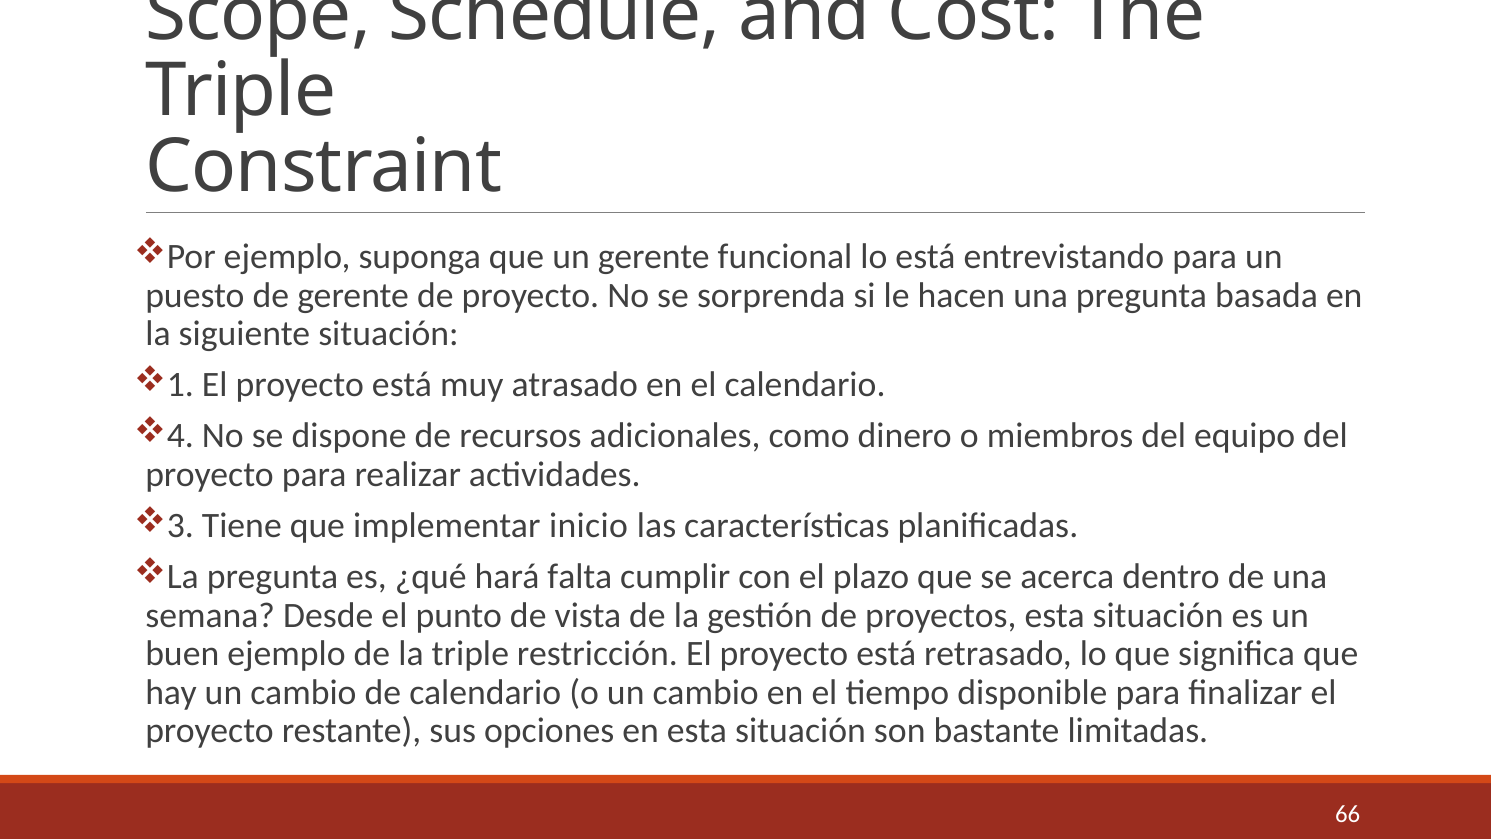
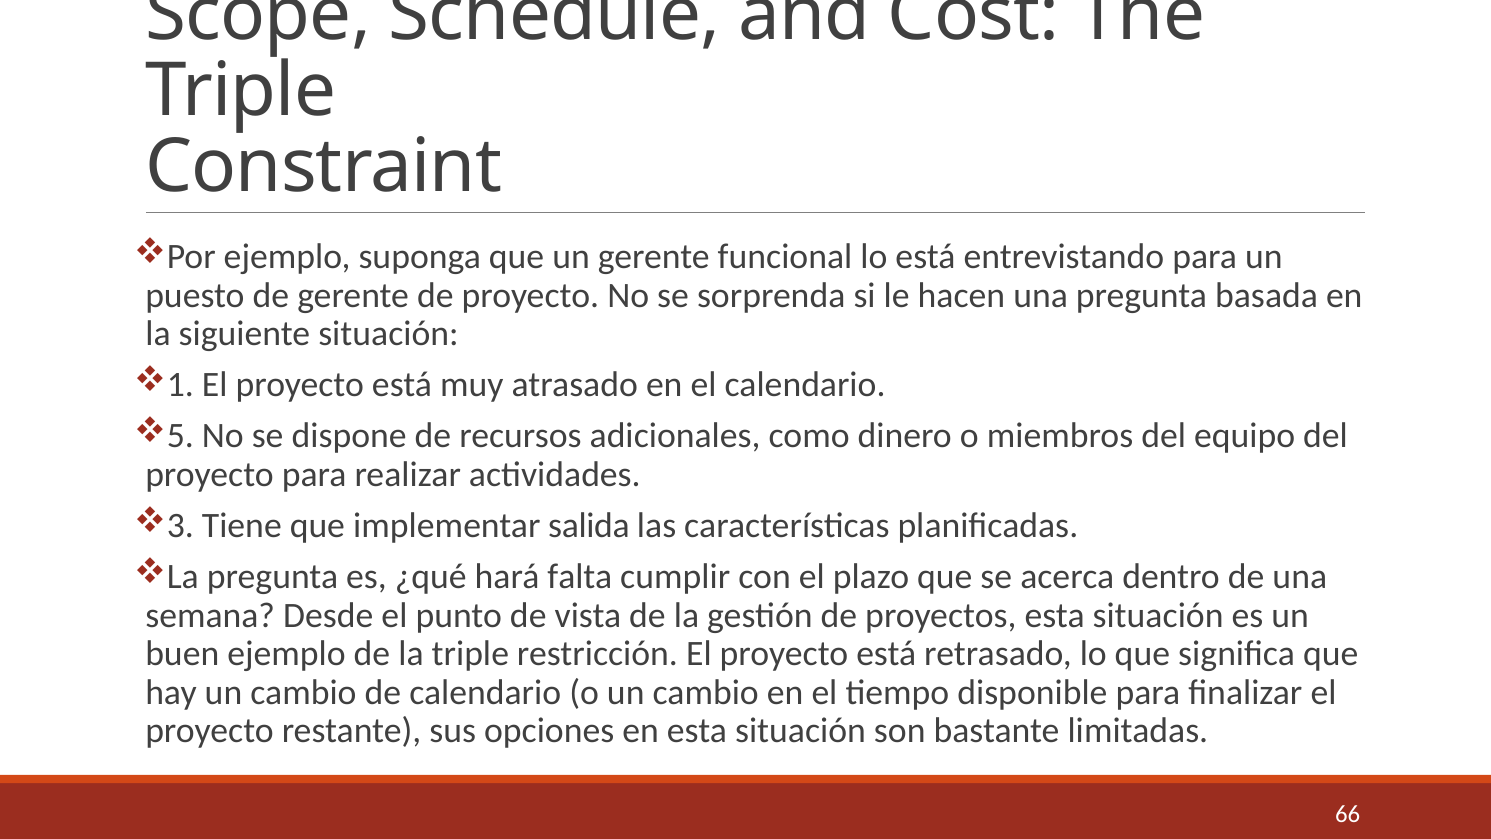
4: 4 -> 5 (180, 436)
inicio: inicio -> salida (589, 526)
